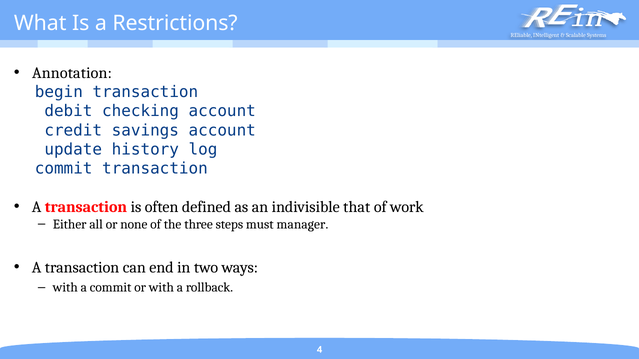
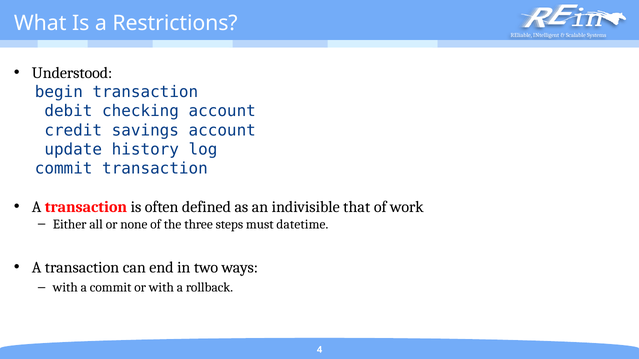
Annotation: Annotation -> Understood (72, 73)
manager: manager -> datetime (302, 225)
